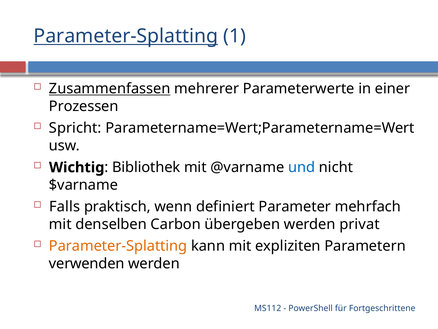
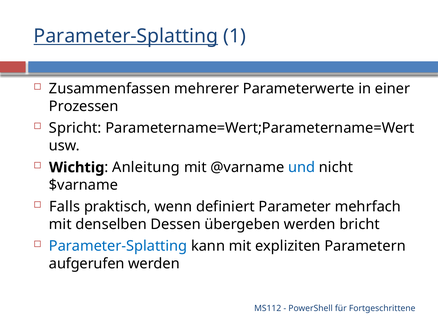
Zusammenfassen underline: present -> none (110, 89)
Bibliothek: Bibliothek -> Anleitung (146, 167)
Carbon: Carbon -> Dessen (176, 224)
privat: privat -> bricht (360, 224)
Parameter-Splatting colour: orange -> blue (118, 246)
verwenden: verwenden -> aufgerufen (87, 263)
